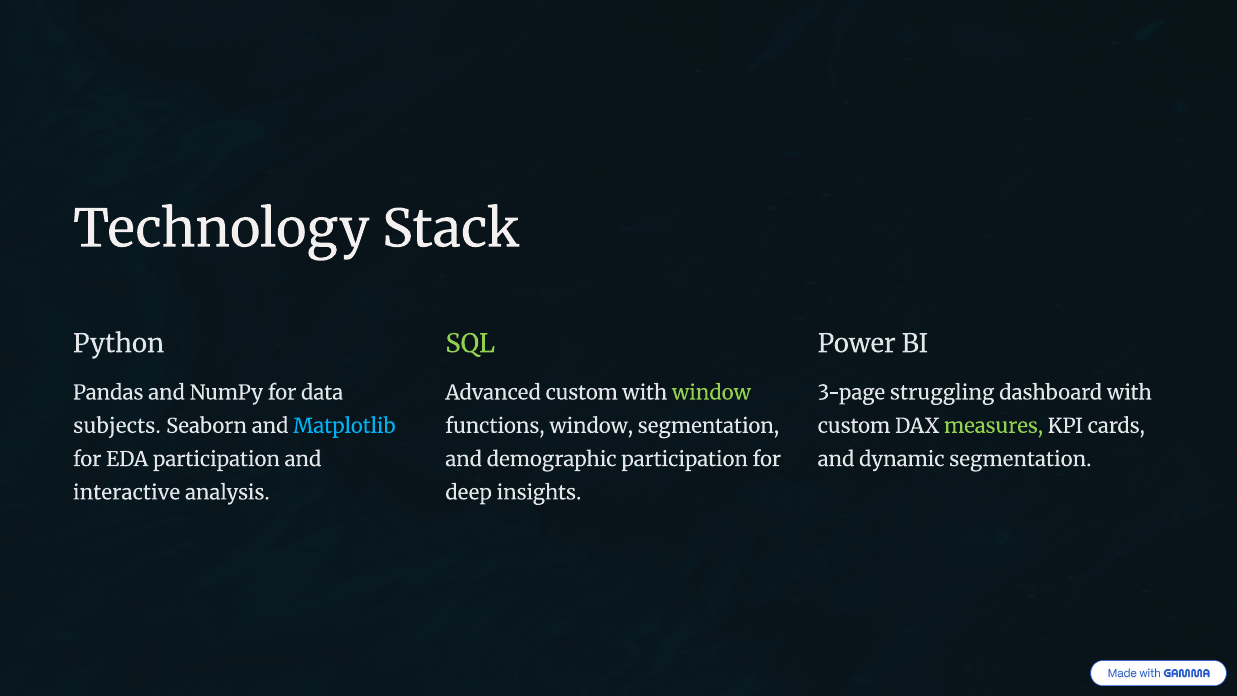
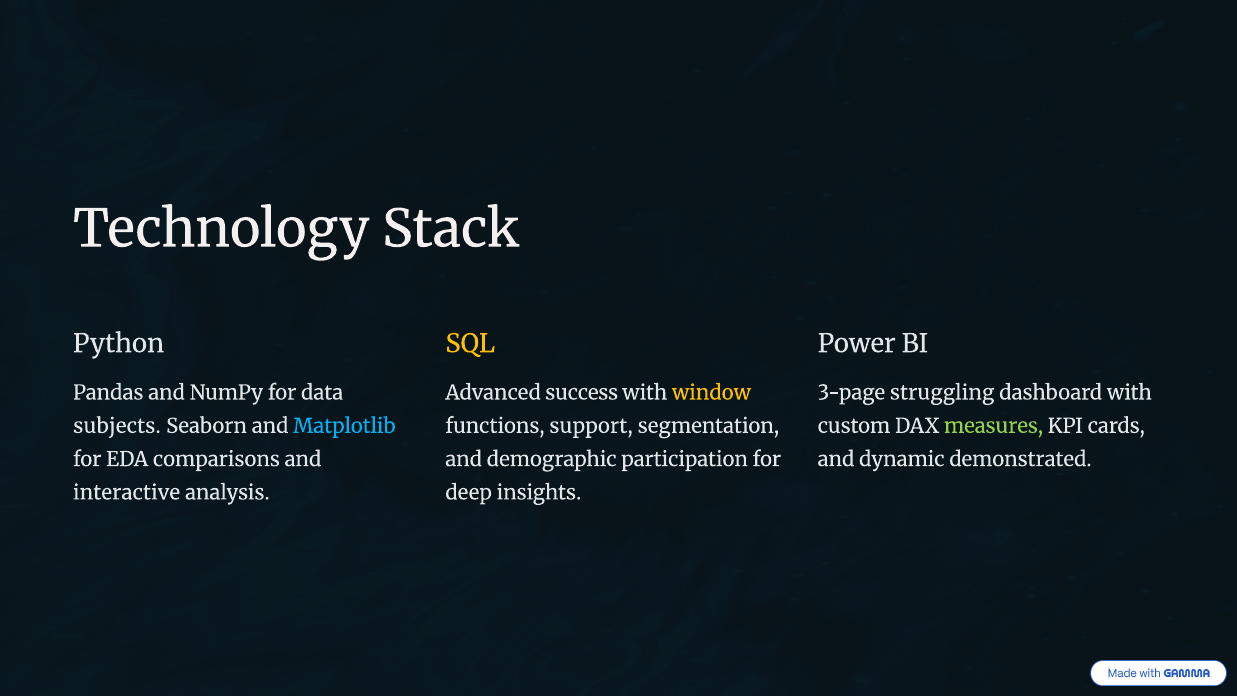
SQL colour: light green -> yellow (470, 344)
Advanced custom: custom -> success (582, 393)
window colour: light green -> yellow (711, 393)
functions window: window -> support (591, 426)
EDA participation: participation -> comparisons (216, 459)
dynamic segmentation: segmentation -> demonstrated (1020, 459)
